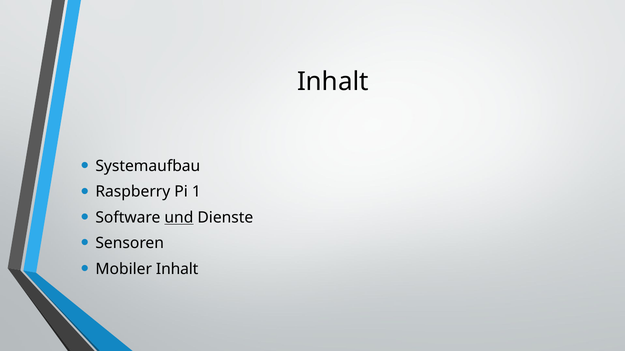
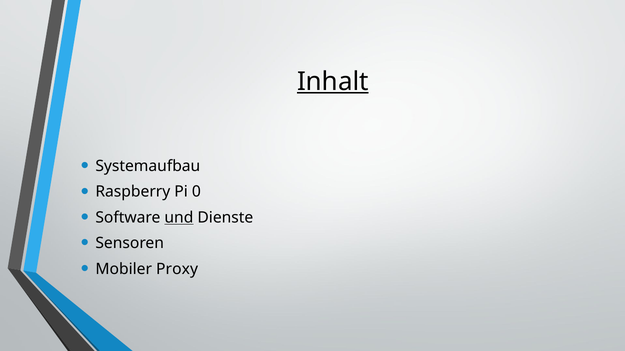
Inhalt underline: none -> present (333, 82)
1: 1 -> 0 (196, 192)
Mobiler Inhalt: Inhalt -> Proxy (177, 269)
